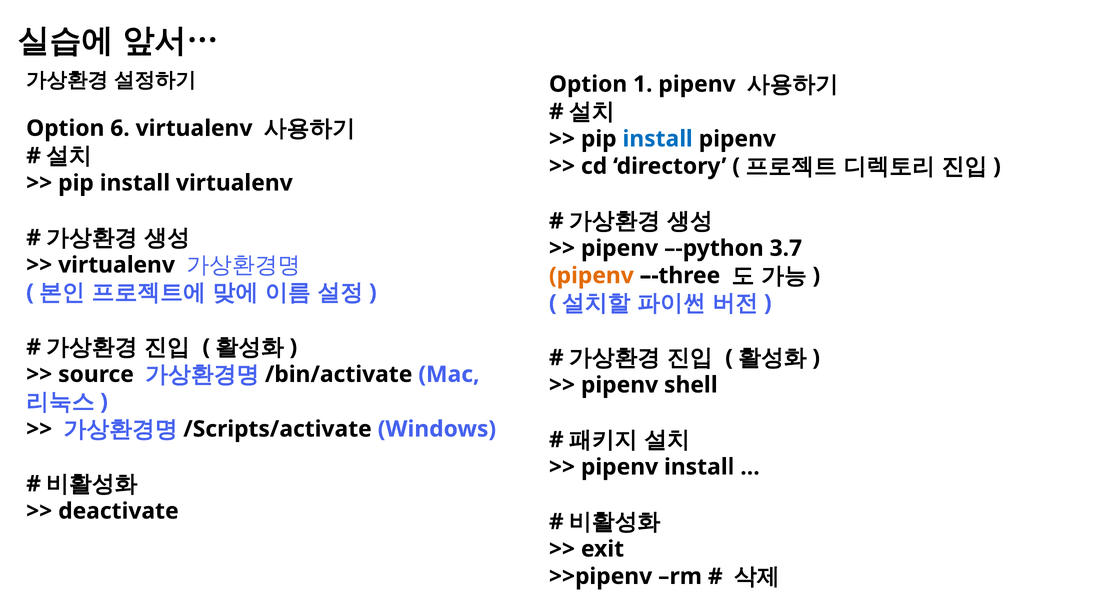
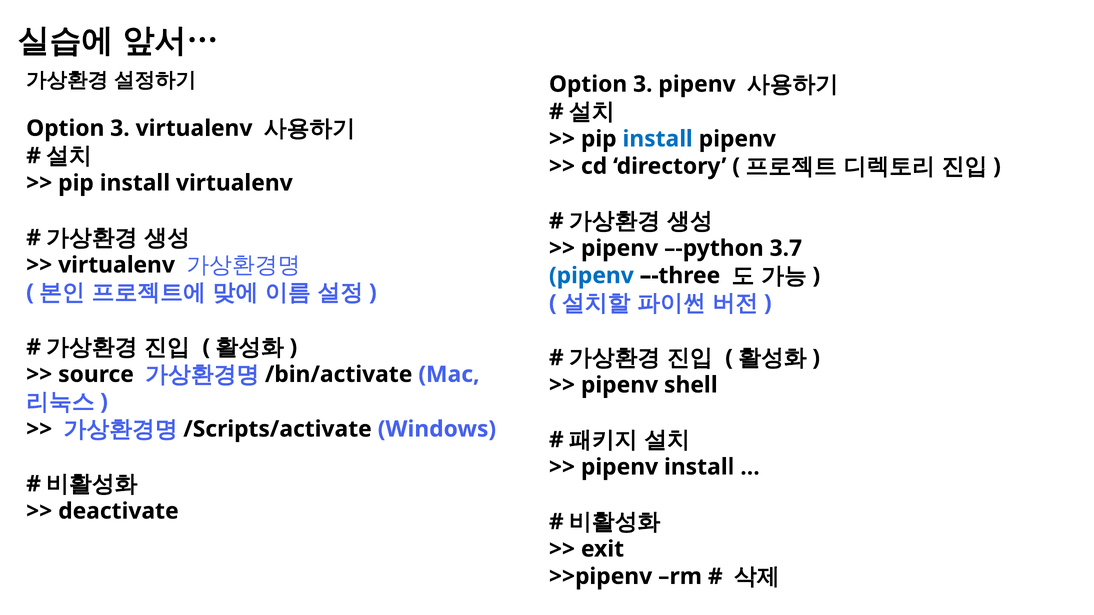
1: 1 -> 3 (643, 84)
6: 6 -> 3 (120, 128)
pipenv colour: orange -> blue (591, 276)
